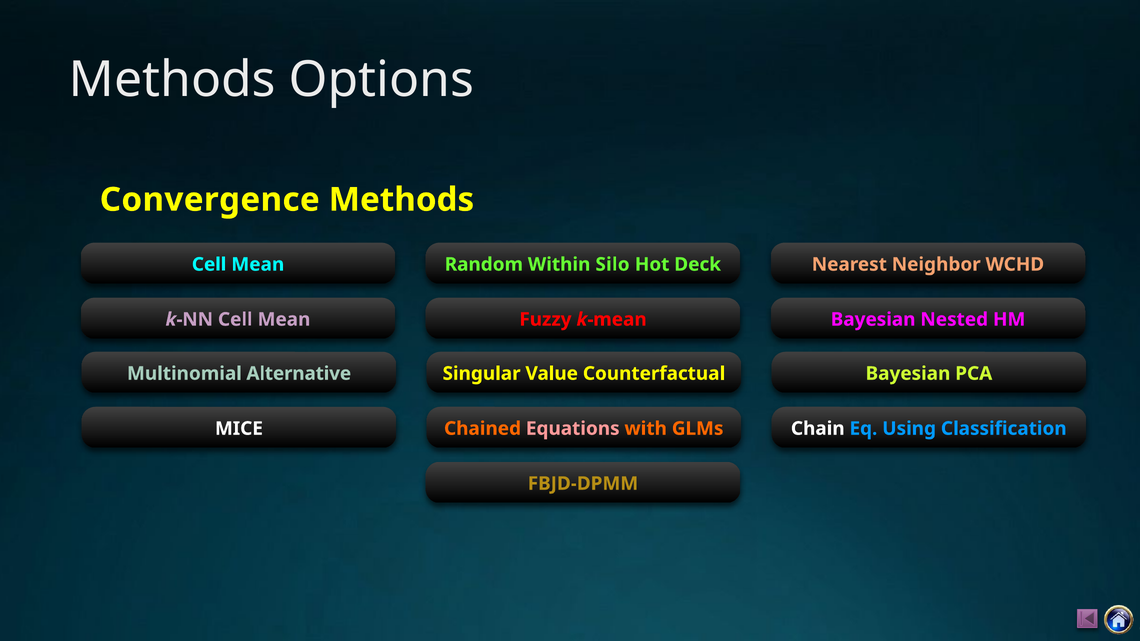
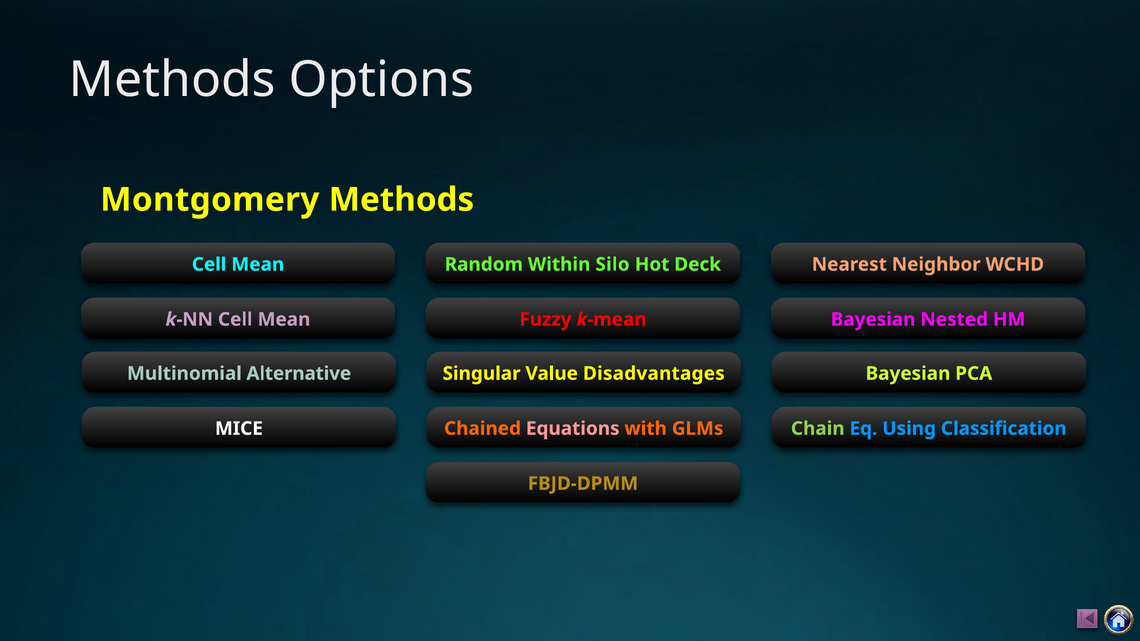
Convergence: Convergence -> Montgomery (210, 200)
Counterfactual: Counterfactual -> Disadvantages (654, 374)
Chain colour: white -> light green (818, 429)
